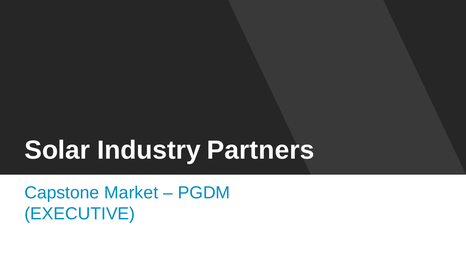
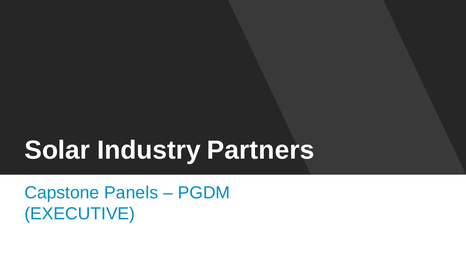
Market: Market -> Panels (131, 193)
